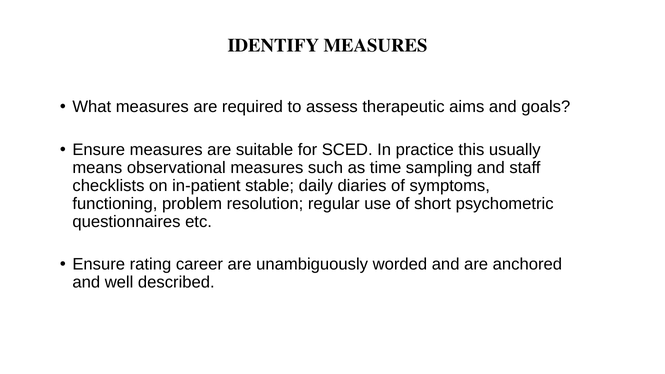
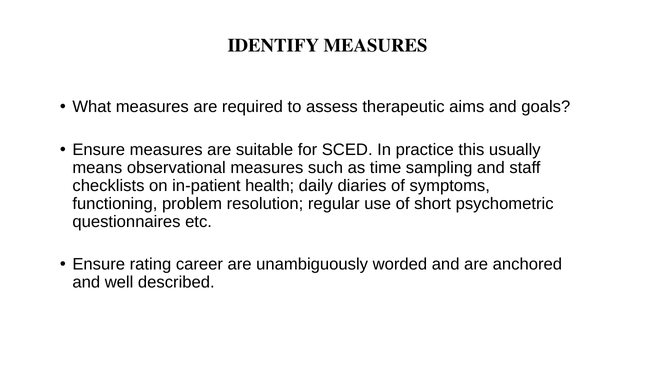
stable: stable -> health (270, 186)
